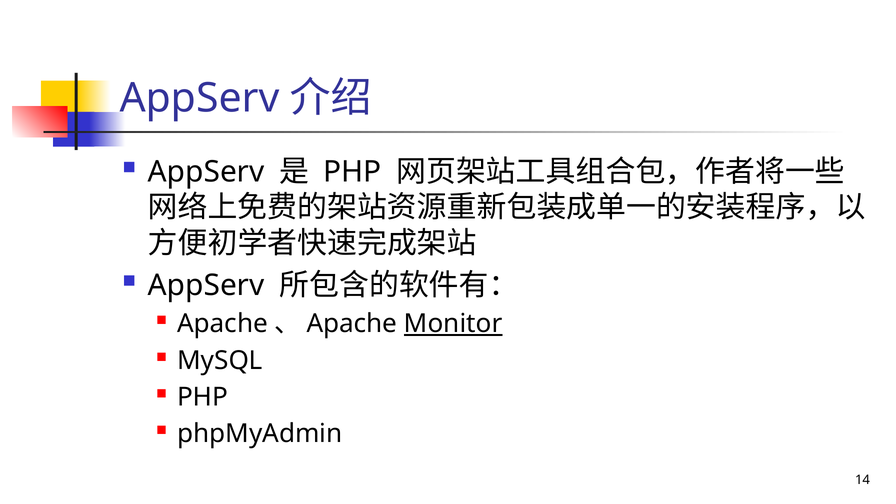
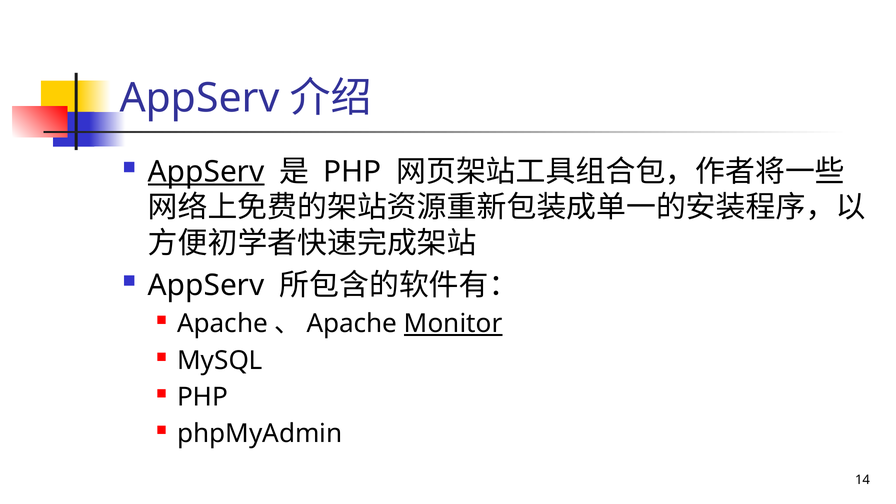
AppServ underline: none -> present (206, 172)
